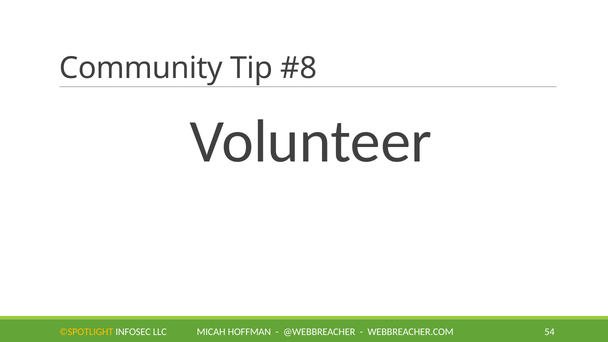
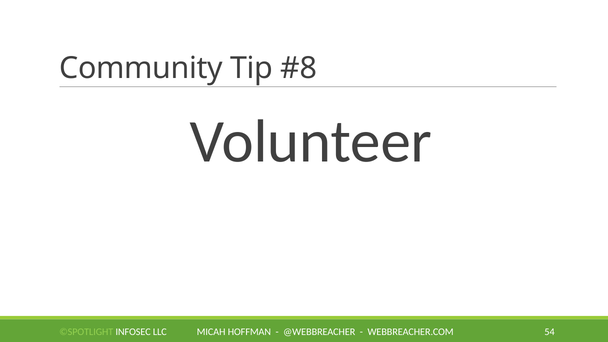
©SPOTLIGHT colour: yellow -> light green (86, 332)
